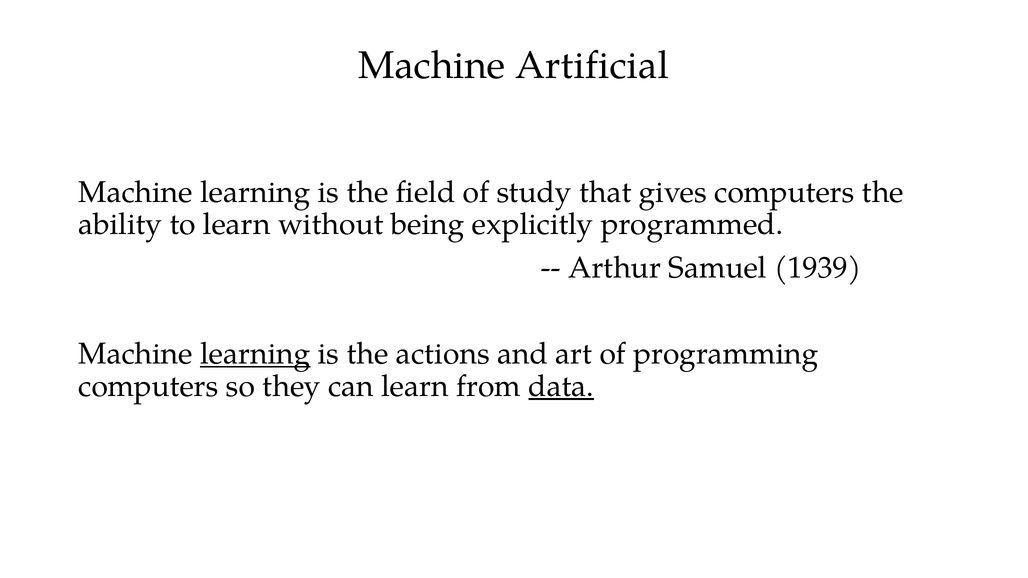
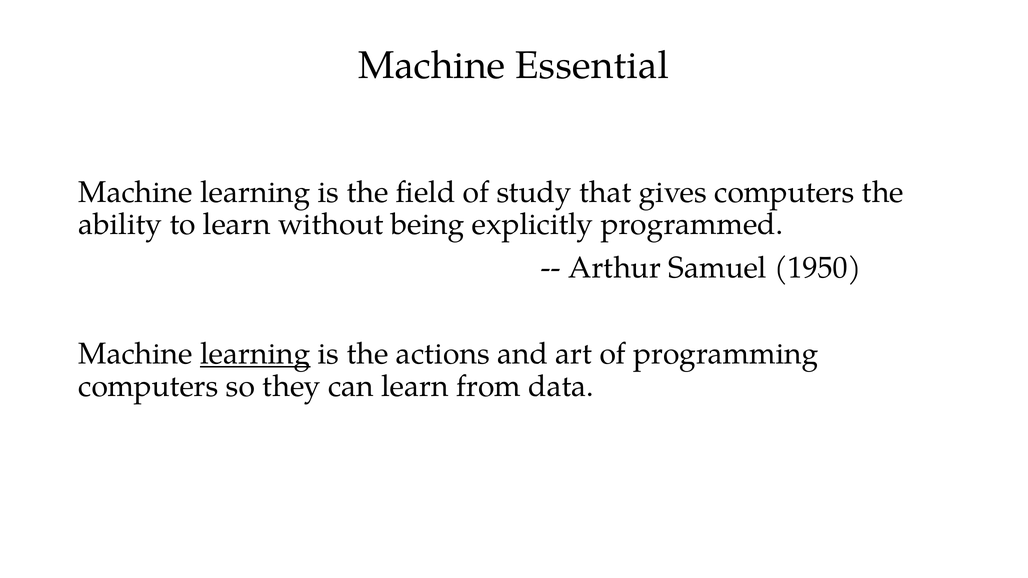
Artificial: Artificial -> Essential (592, 65)
1939: 1939 -> 1950 (818, 268)
data underline: present -> none (561, 386)
